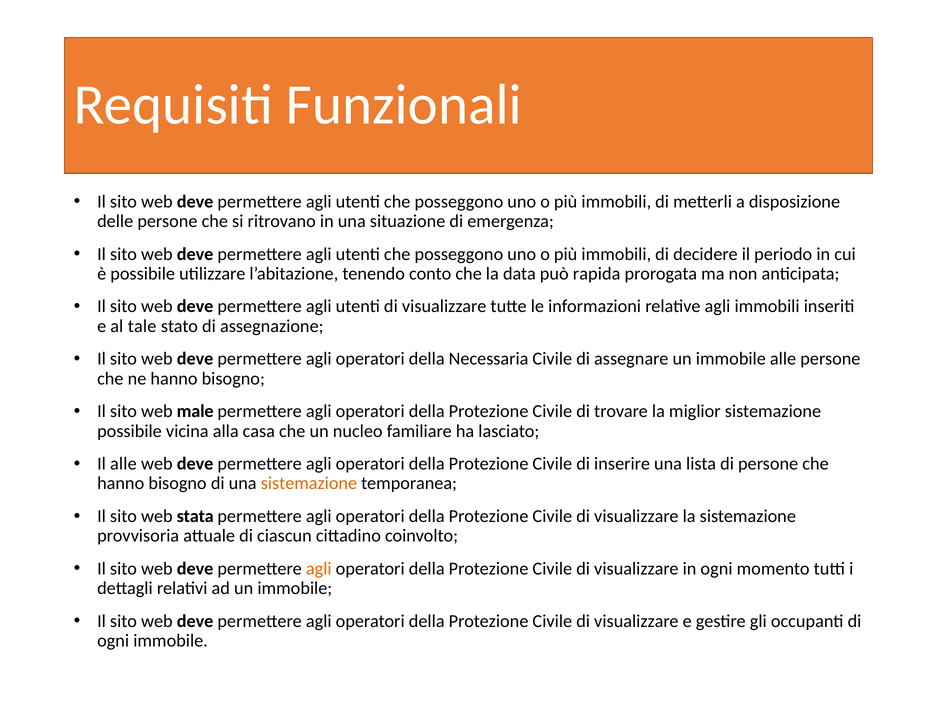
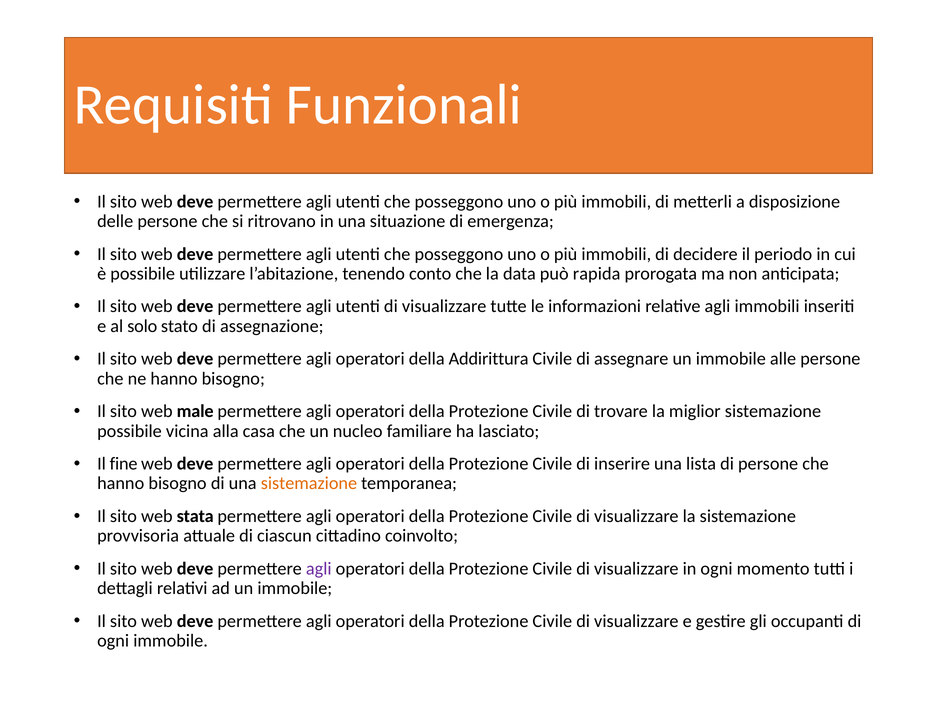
tale: tale -> solo (142, 326)
Necessaria: Necessaria -> Addirittura (489, 359)
Il alle: alle -> fine (124, 464)
agli colour: orange -> purple (319, 568)
